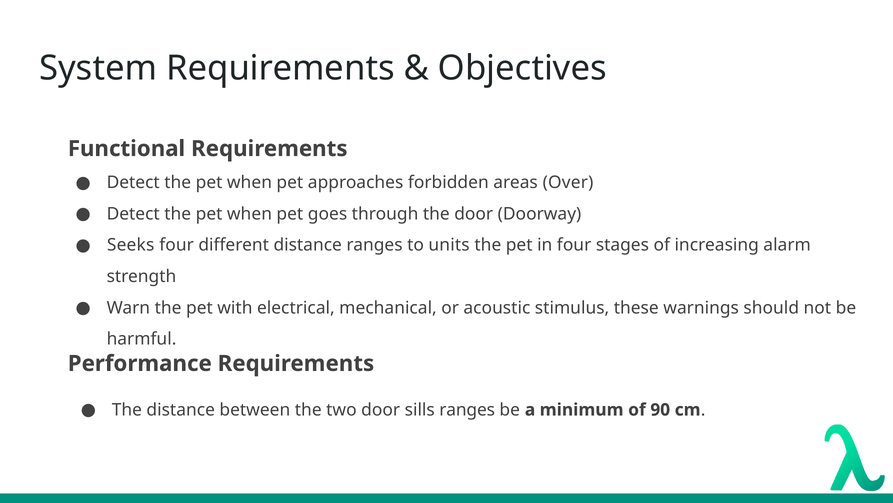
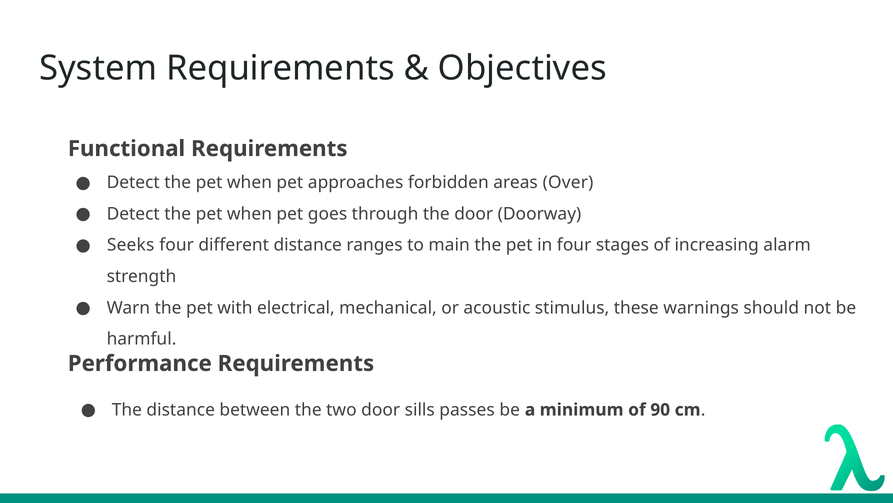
units: units -> main (449, 245)
sills ranges: ranges -> passes (467, 409)
